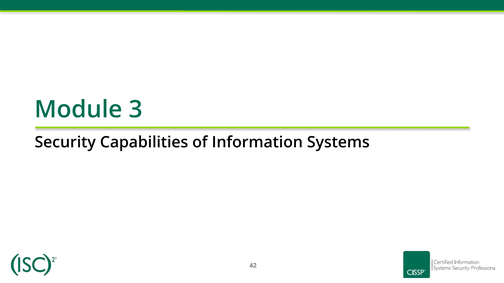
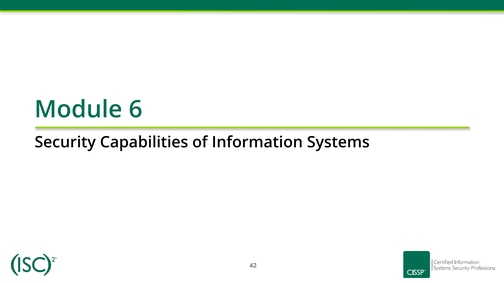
3: 3 -> 6 (136, 110)
